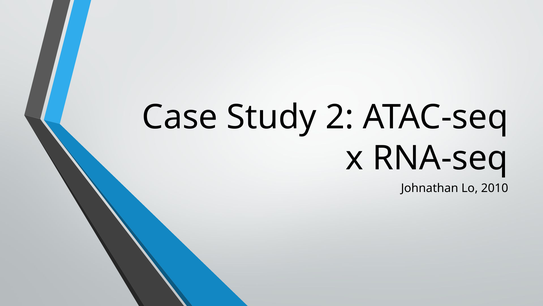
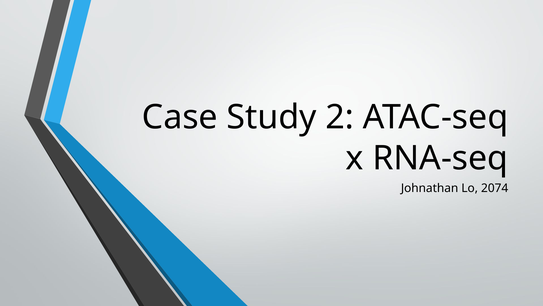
2010: 2010 -> 2074 (495, 188)
